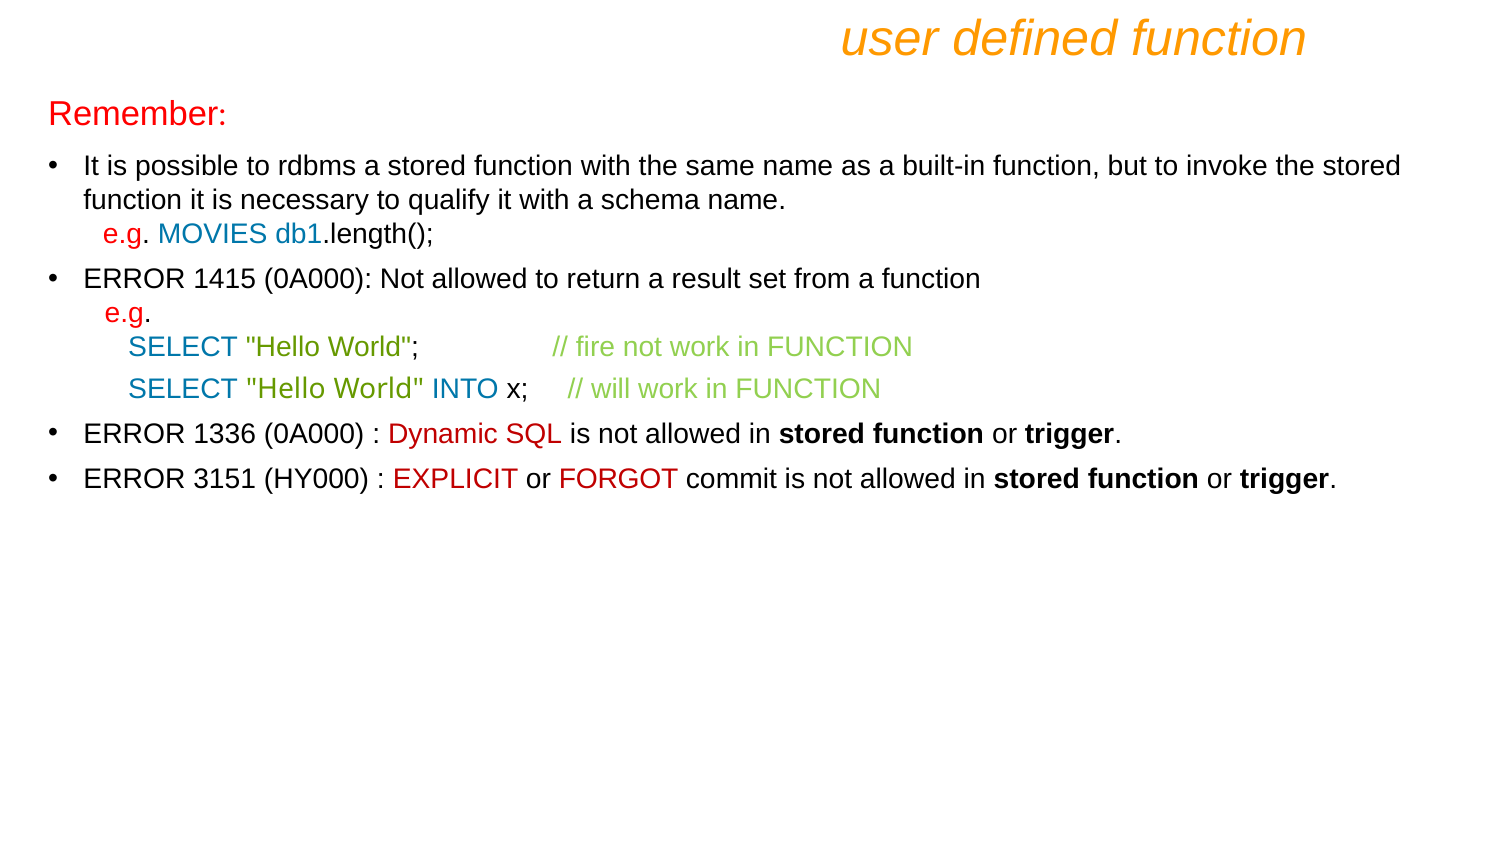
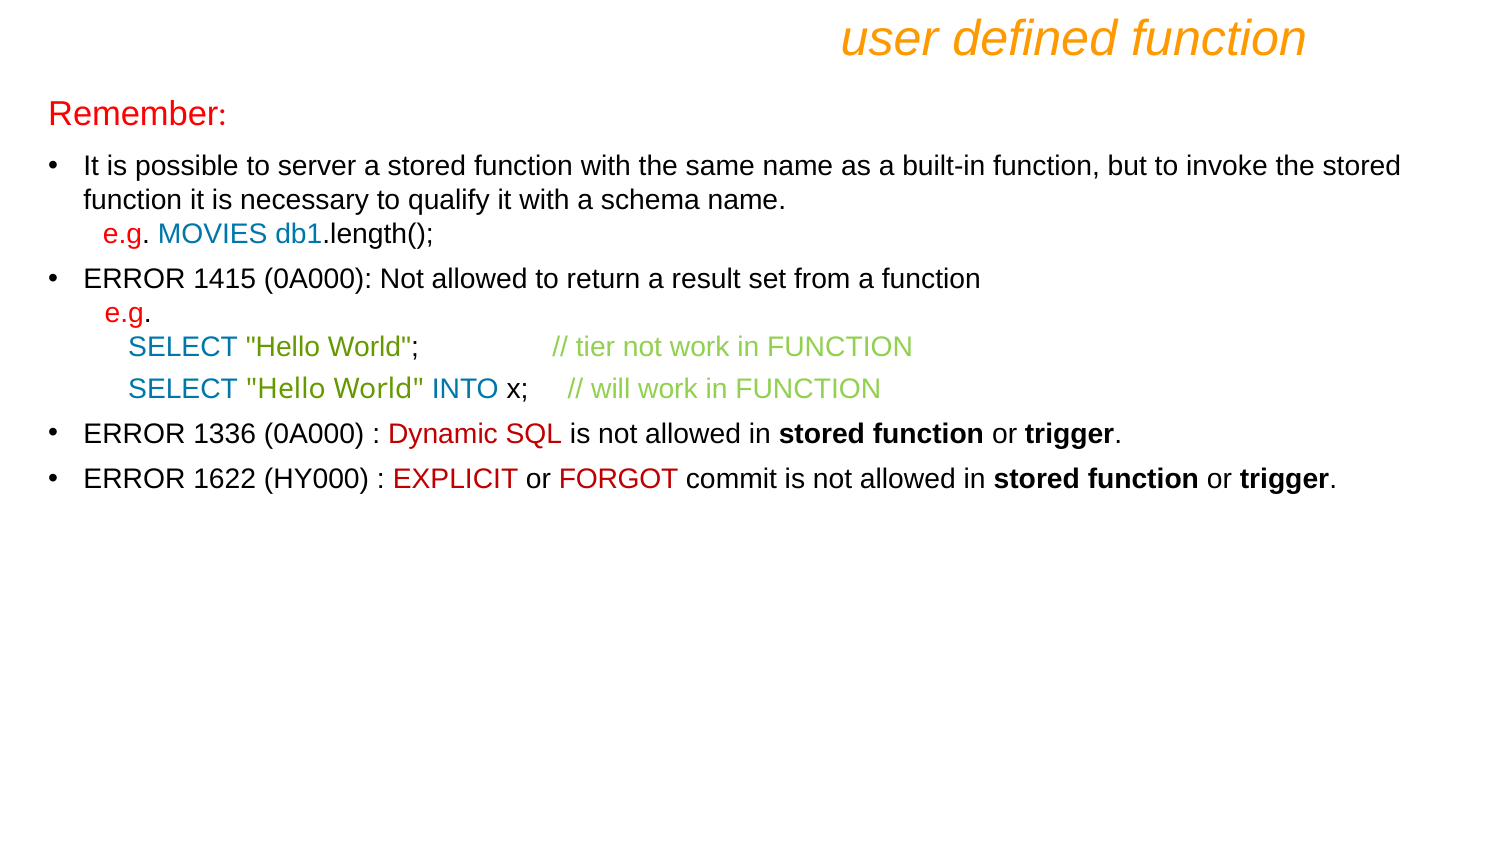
rdbms: rdbms -> server (317, 167)
fire: fire -> tier (596, 347)
3151: 3151 -> 1622 (225, 479)
